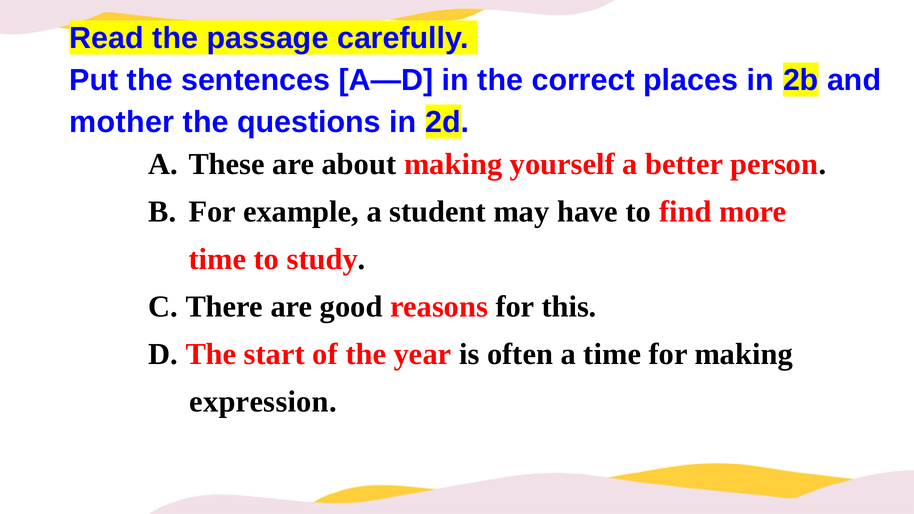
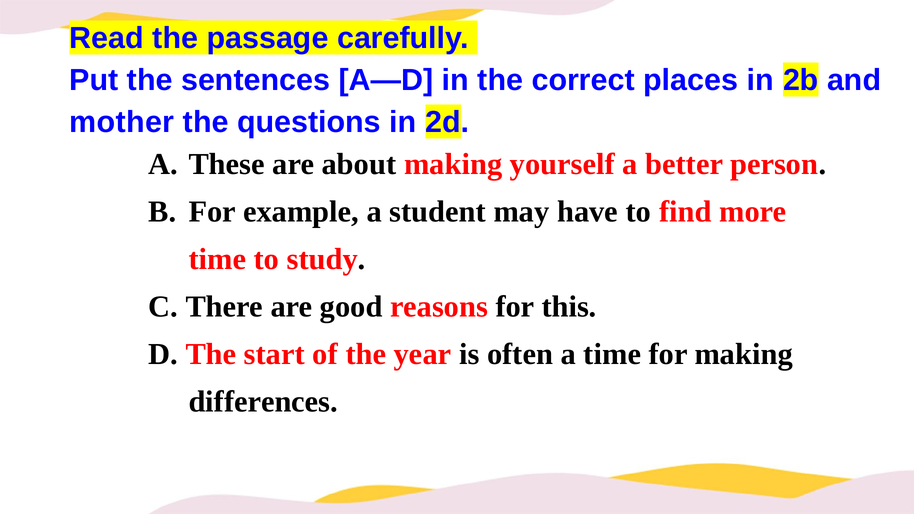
expression: expression -> differences (263, 402)
